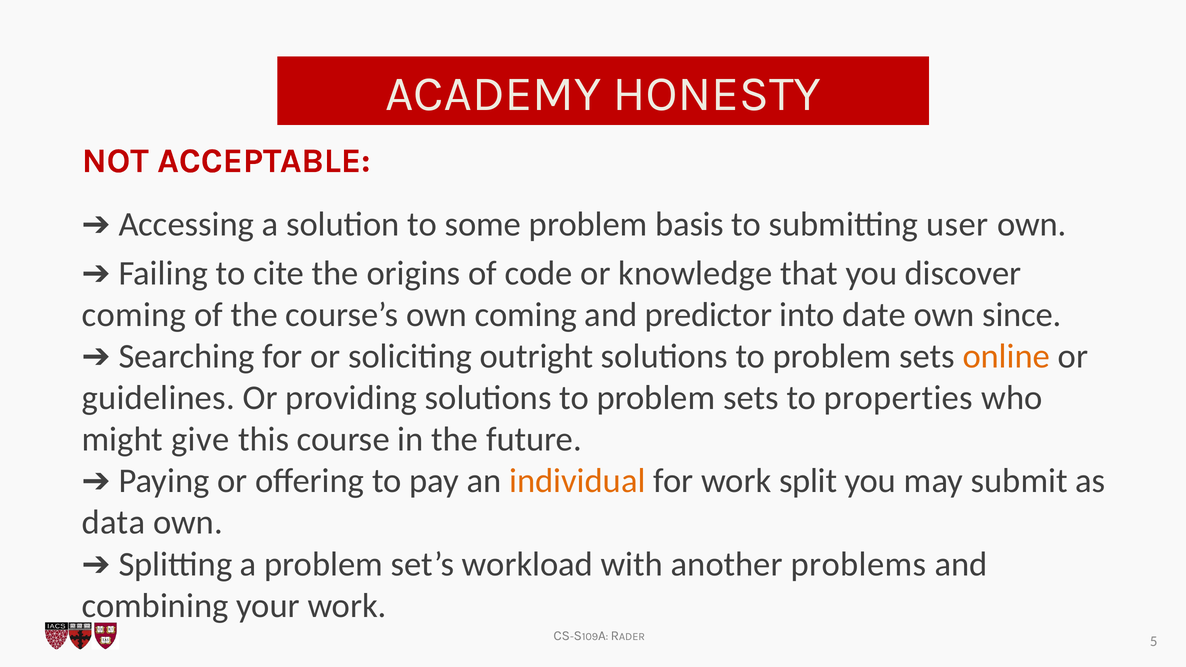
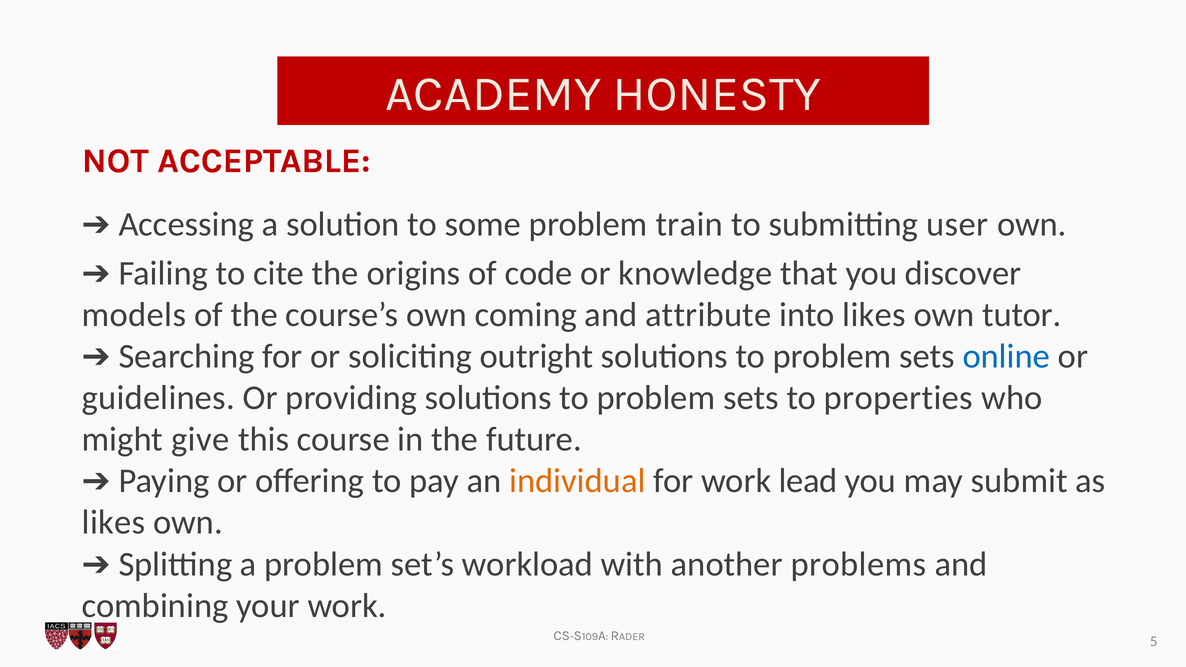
basis: basis -> train (689, 225)
coming: coming -> models (134, 315)
predictor: predictor -> attribute (708, 315)
into date: date -> likes (874, 315)
since: since -> tutor (1022, 315)
online colour: orange -> blue (1006, 357)
split: split -> lead (808, 481)
data: data -> likes (114, 523)
